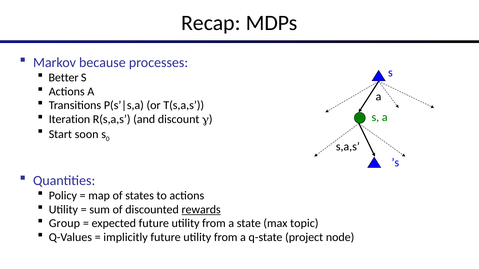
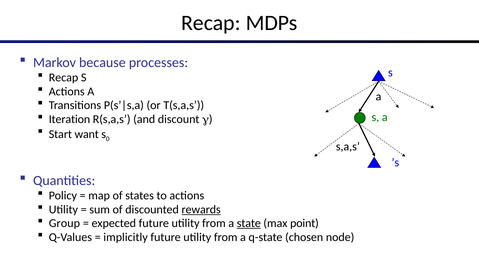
Better: Better -> Recap (64, 78)
soon: soon -> want (87, 135)
state underline: none -> present (249, 224)
topic: topic -> point (304, 224)
project: project -> chosen (304, 238)
